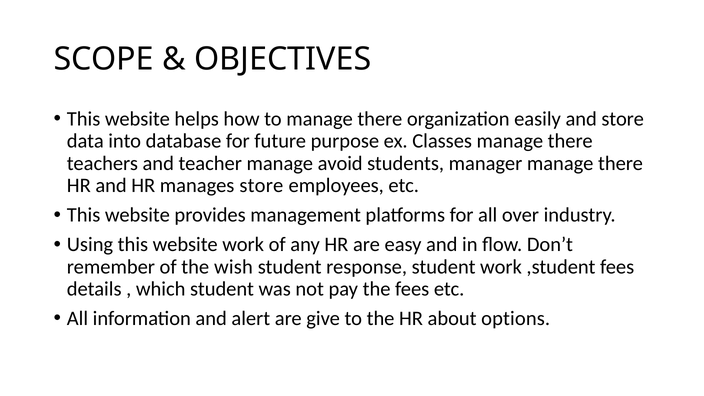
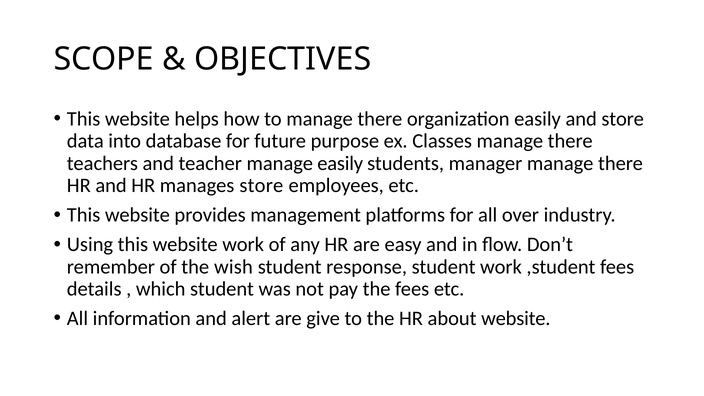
manage avoid: avoid -> easily (340, 163)
about options: options -> website (516, 318)
